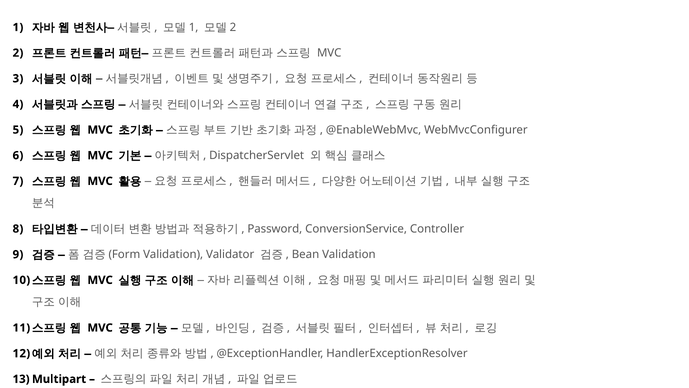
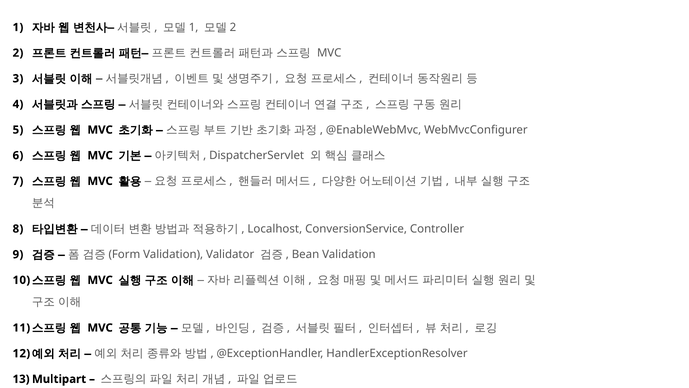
Password: Password -> Localhost (275, 229)
